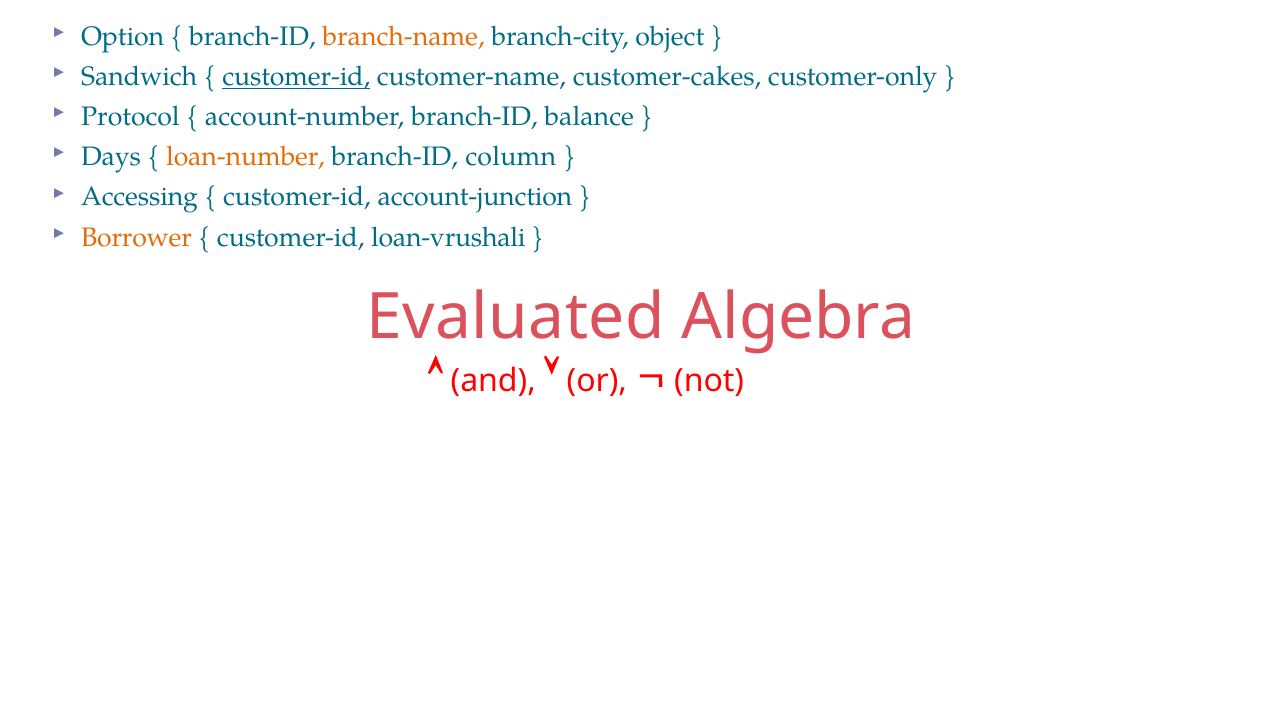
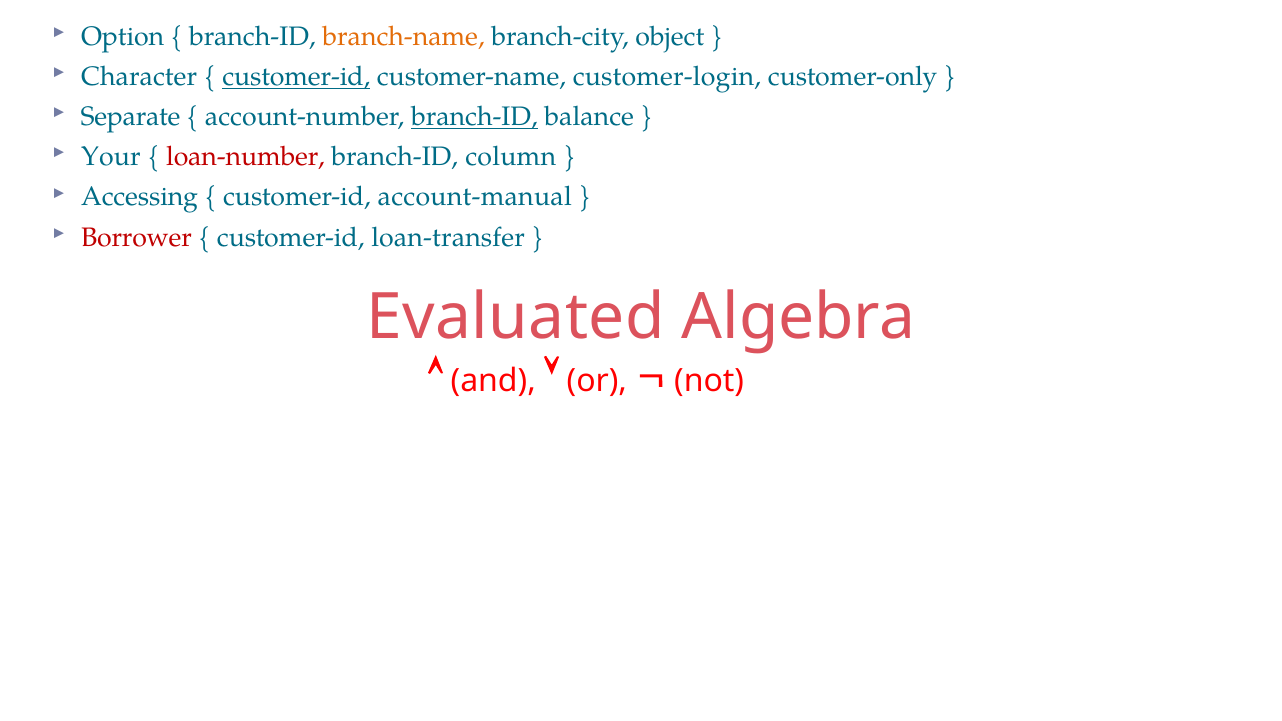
Sandwich: Sandwich -> Character (139, 77)
customer-cakes: customer-cakes -> customer-login (667, 77)
Protocol: Protocol -> Separate (131, 117)
branch-ID underline: none -> present (474, 117)
Days: Days -> Your (111, 157)
loan-number colour: orange -> red (246, 157)
account-junction: account-junction -> account-manual (475, 197)
Borrower colour: orange -> red (136, 237)
loan-vrushali: loan-vrushali -> loan-transfer (448, 237)
